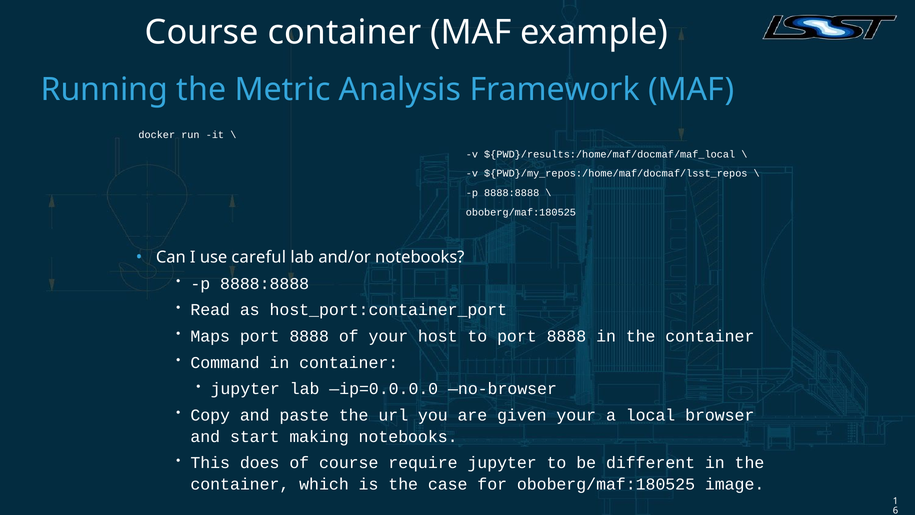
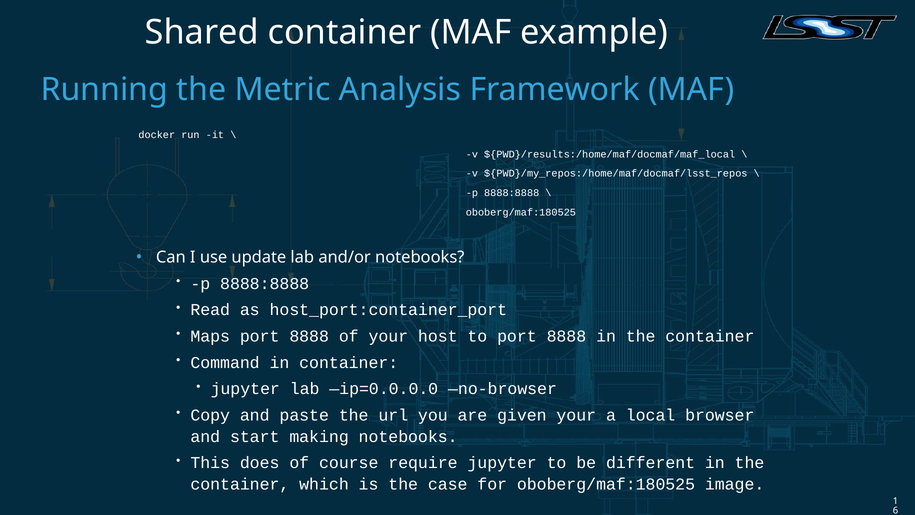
Course: Course -> Shared (202, 32)
careful: careful -> update (259, 257)
